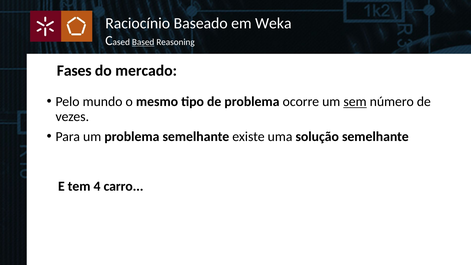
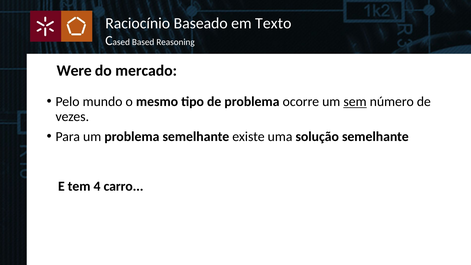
Weka: Weka -> Texto (273, 23)
Based underline: present -> none (143, 42)
Fases: Fases -> Were (74, 71)
